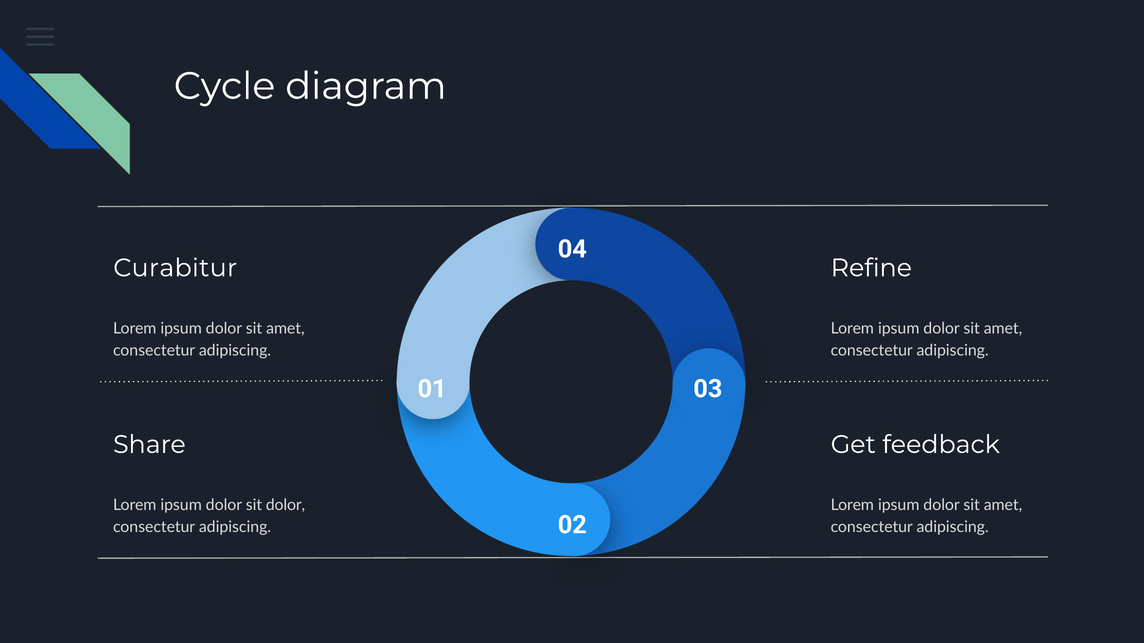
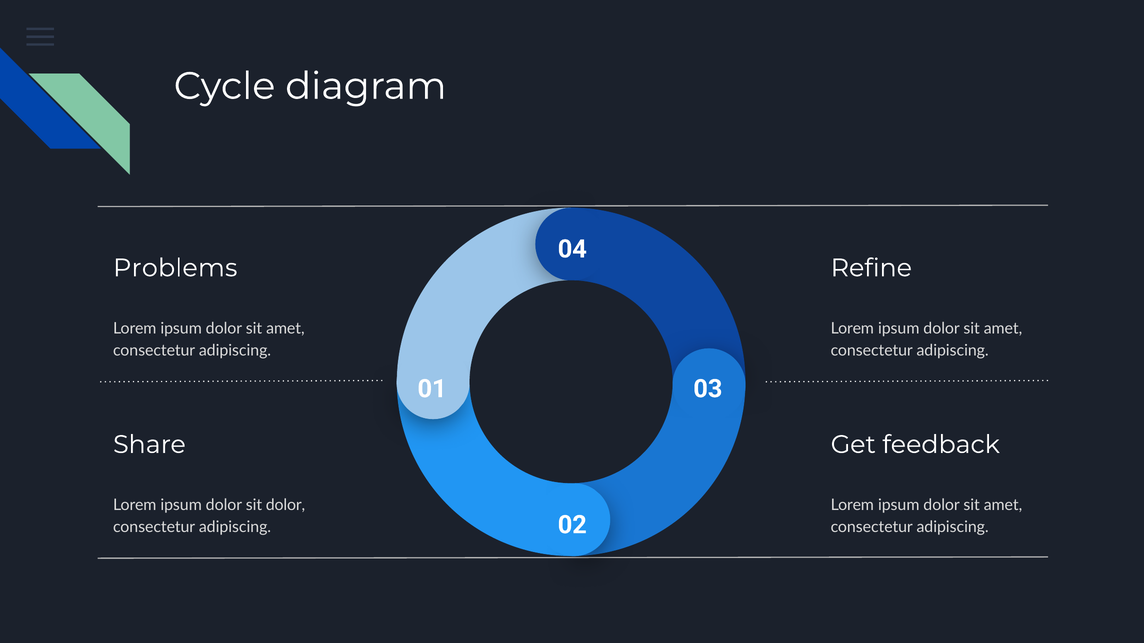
Curabitur: Curabitur -> Problems (175, 268)
